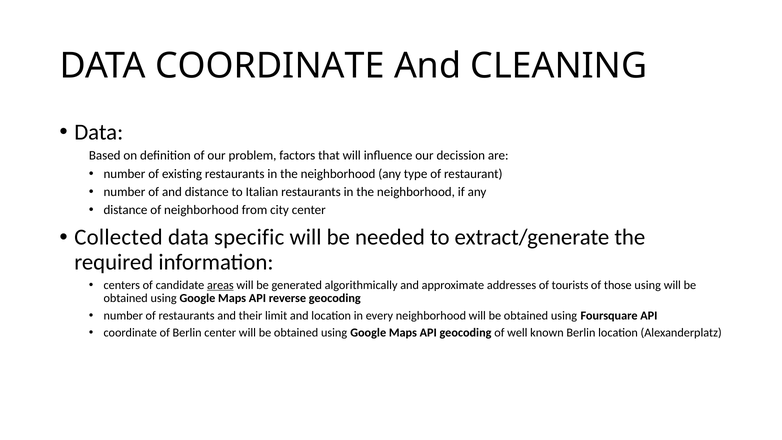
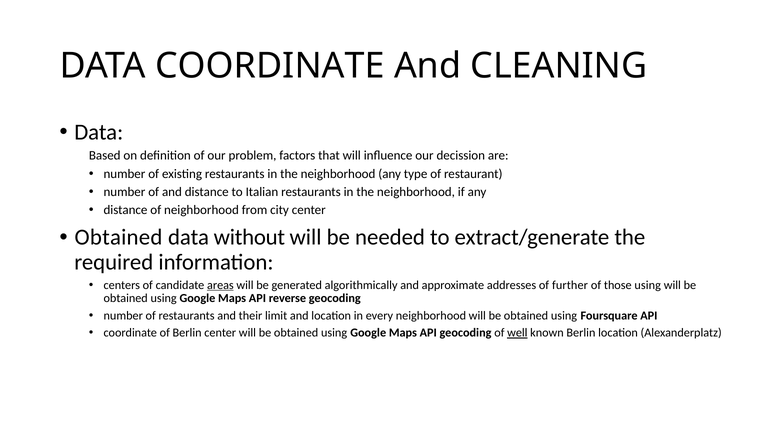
Collected: Collected -> Obtained (118, 237)
specific: specific -> without (249, 237)
tourists: tourists -> further (570, 285)
well underline: none -> present (517, 333)
